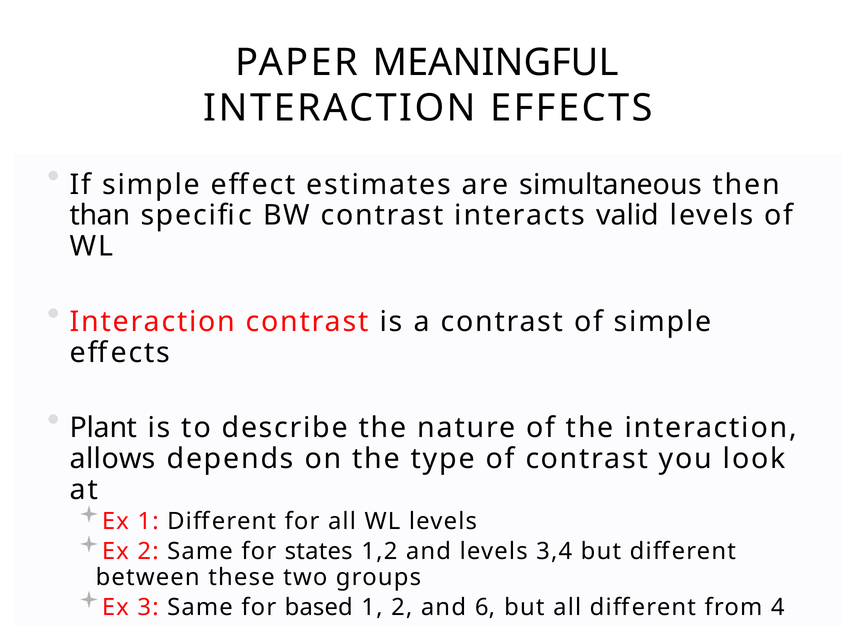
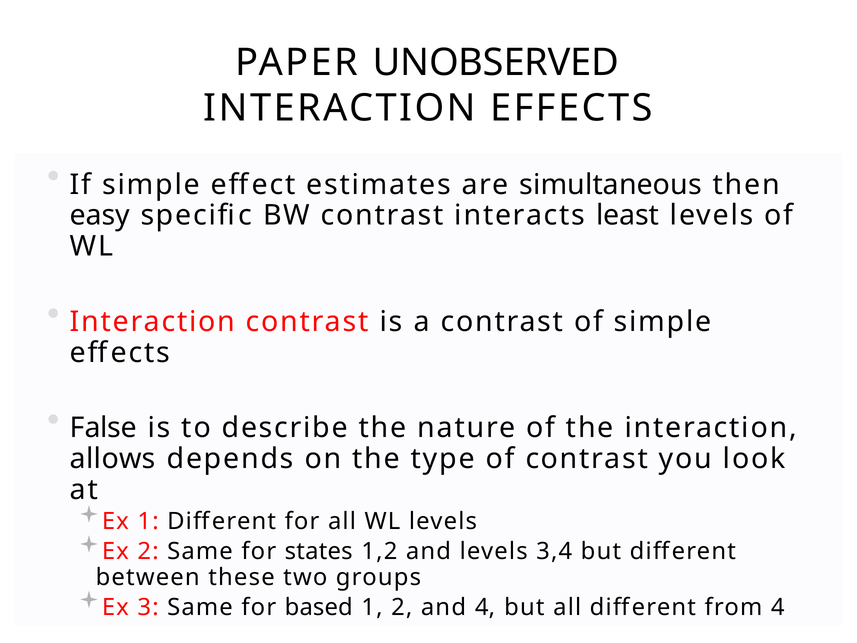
MEANINGFUL: MEANINGFUL -> UNOBSERVED (496, 63)
than: than -> easy (100, 215)
valid: valid -> least (628, 215)
Plant: Plant -> False (103, 428)
and 6: 6 -> 4 (485, 607)
